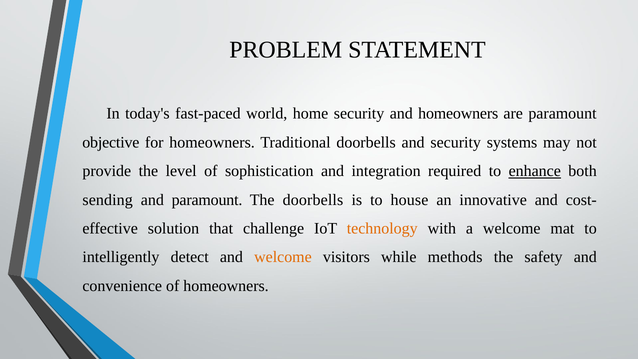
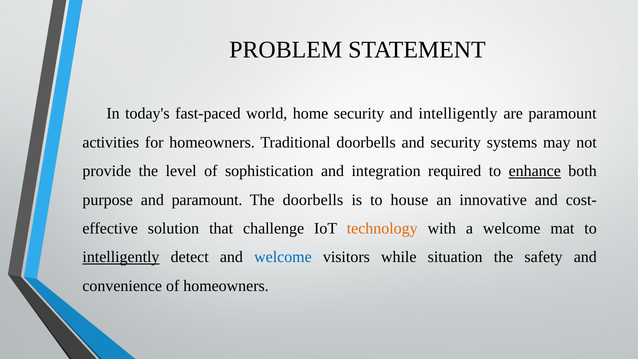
and homeowners: homeowners -> intelligently (458, 114)
objective: objective -> activities (111, 142)
sending: sending -> purpose (108, 200)
intelligently underline: none -> present (121, 257)
welcome colour: orange -> blue (283, 257)
methods: methods -> situation (455, 257)
